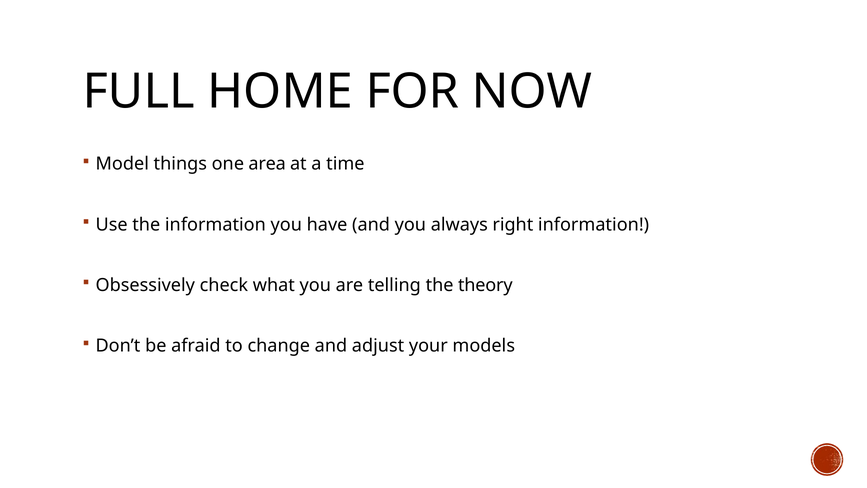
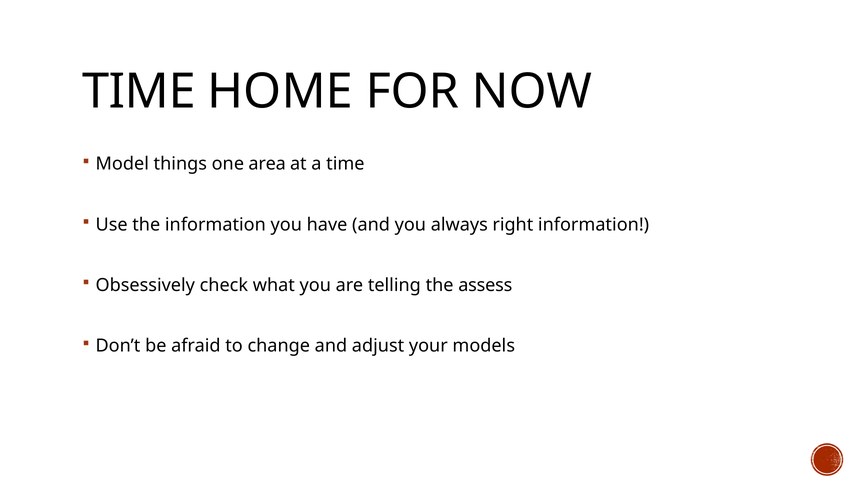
FULL: FULL -> TIME (139, 91)
theory: theory -> assess (485, 285)
